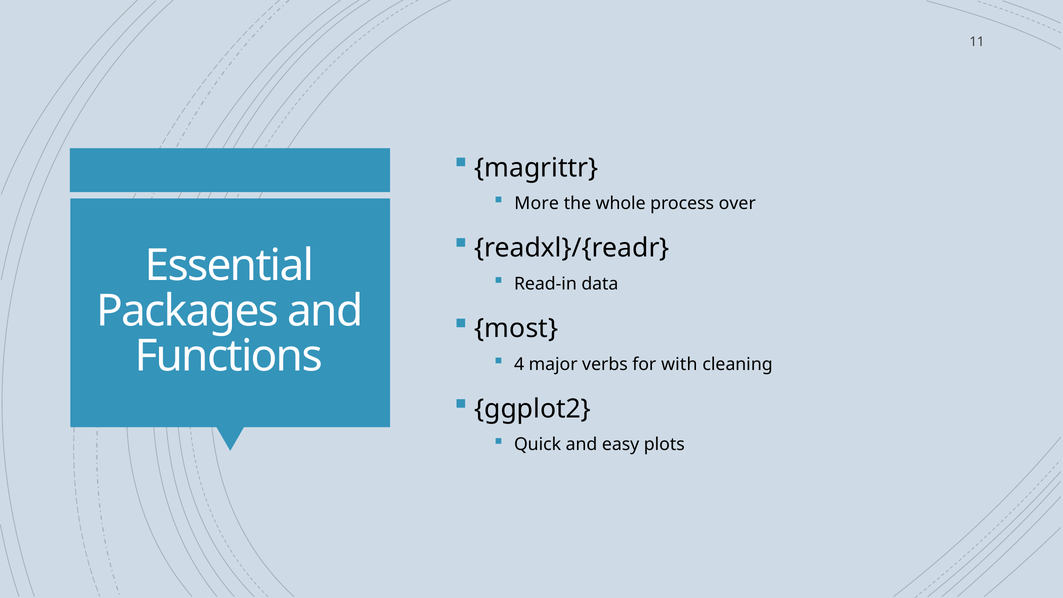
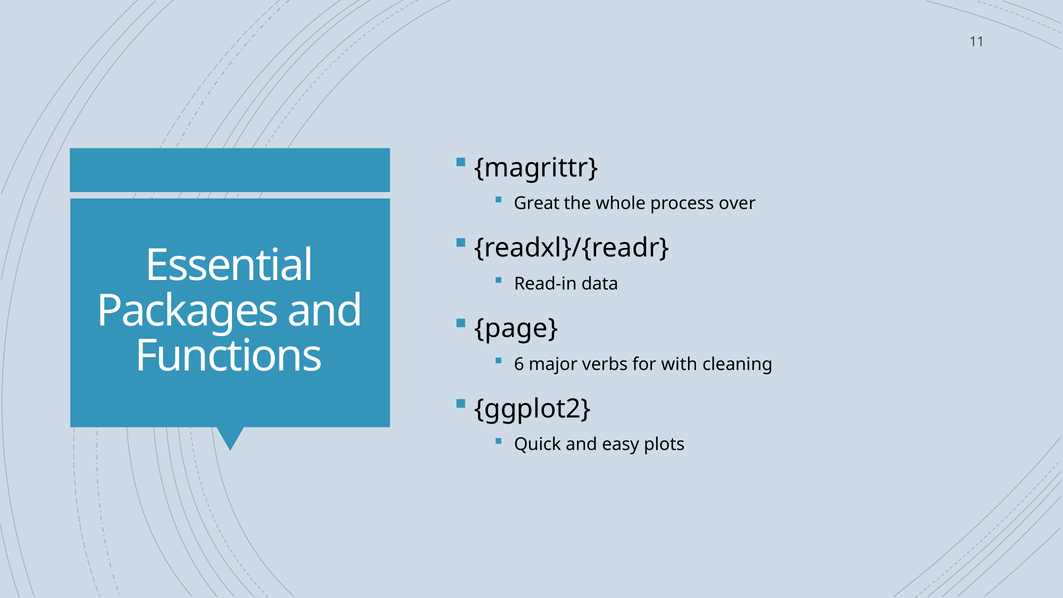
More: More -> Great (537, 204)
most: most -> page (516, 329)
4: 4 -> 6 (519, 364)
